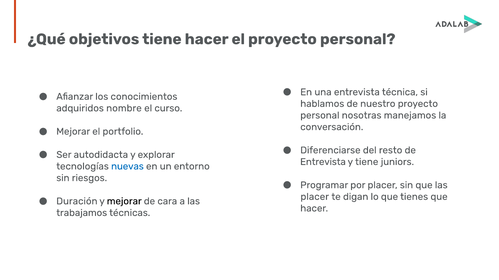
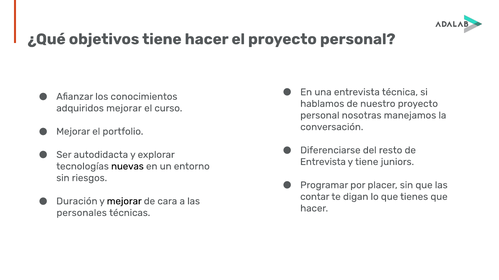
adquiridos nombre: nombre -> mejorar (124, 108)
nuevas colour: blue -> black (127, 167)
placer: placer -> contar (315, 197)
trabajamos: trabajamos -> personales (82, 213)
